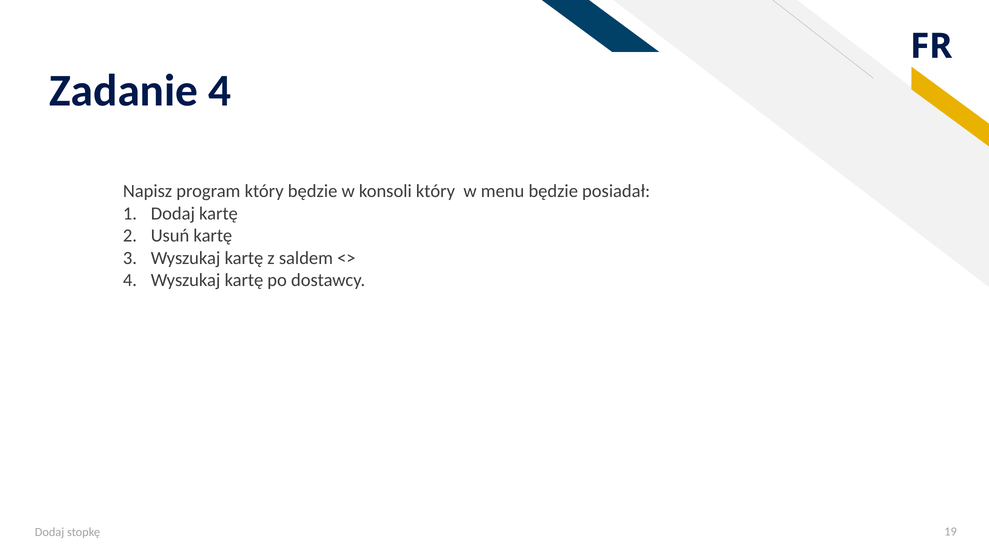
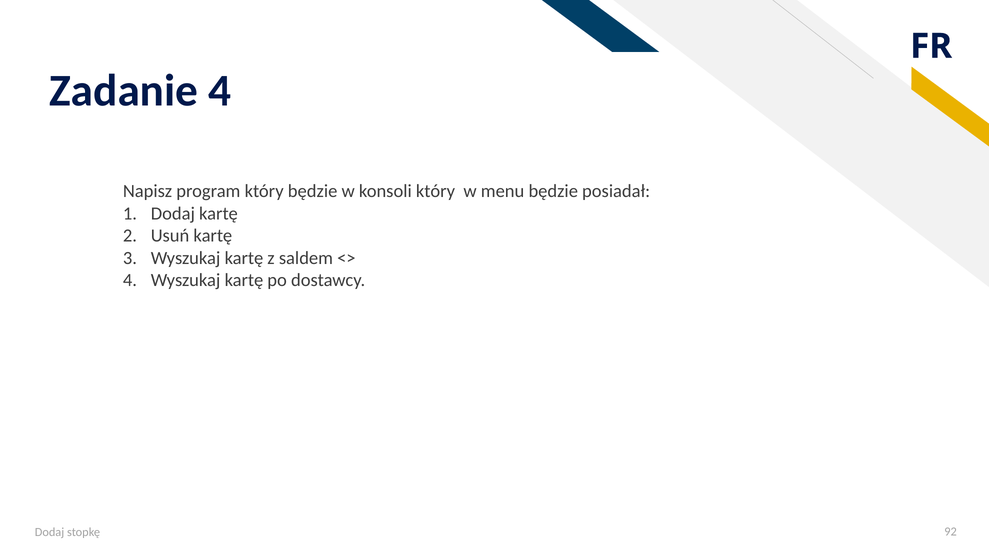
19: 19 -> 92 (951, 531)
